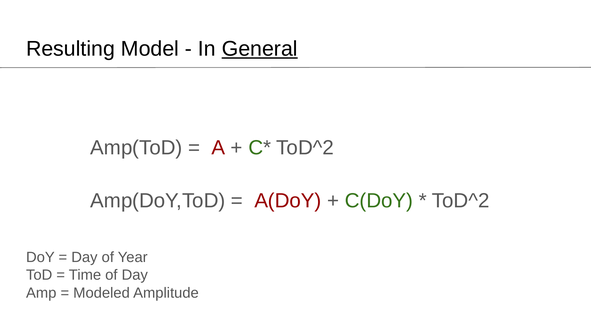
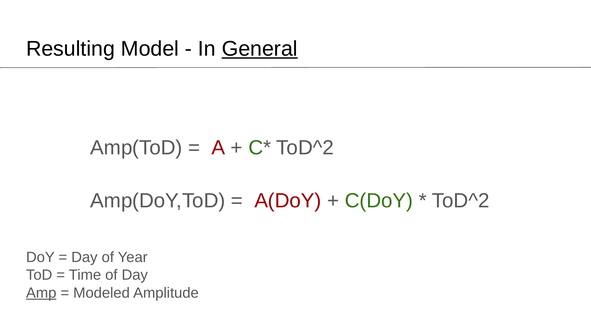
Amp underline: none -> present (41, 293)
